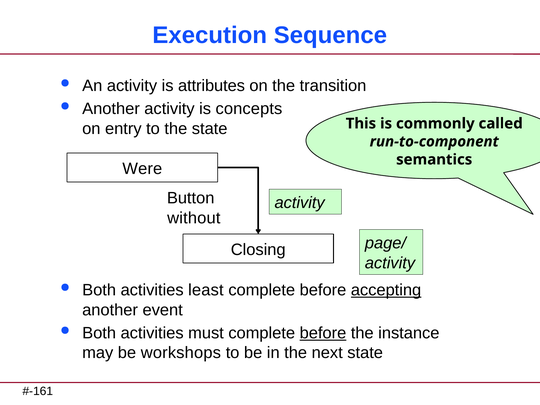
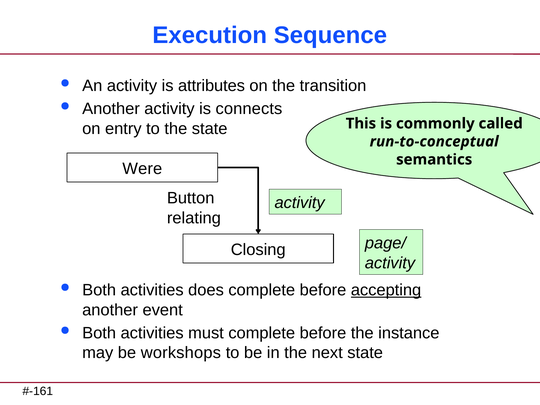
concepts: concepts -> connects (249, 109)
run-to-component: run-to-component -> run-to-conceptual (434, 142)
without: without -> relating (194, 218)
least: least -> does (206, 290)
before underline: present -> none (323, 333)
